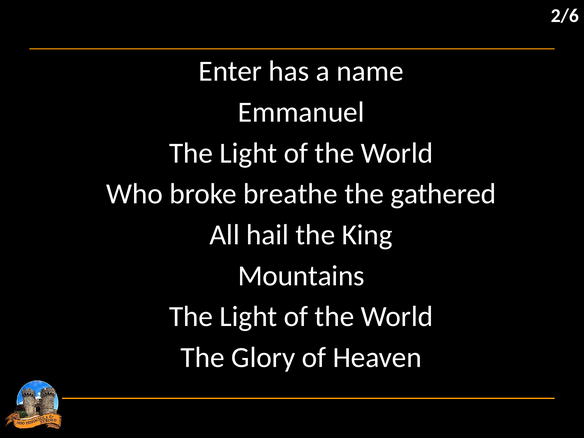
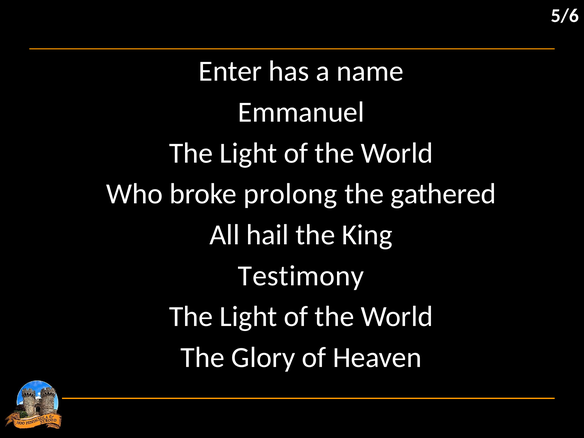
2/6: 2/6 -> 5/6 (565, 16)
breathe: breathe -> prolong (290, 194)
Mountains: Mountains -> Testimony (301, 276)
